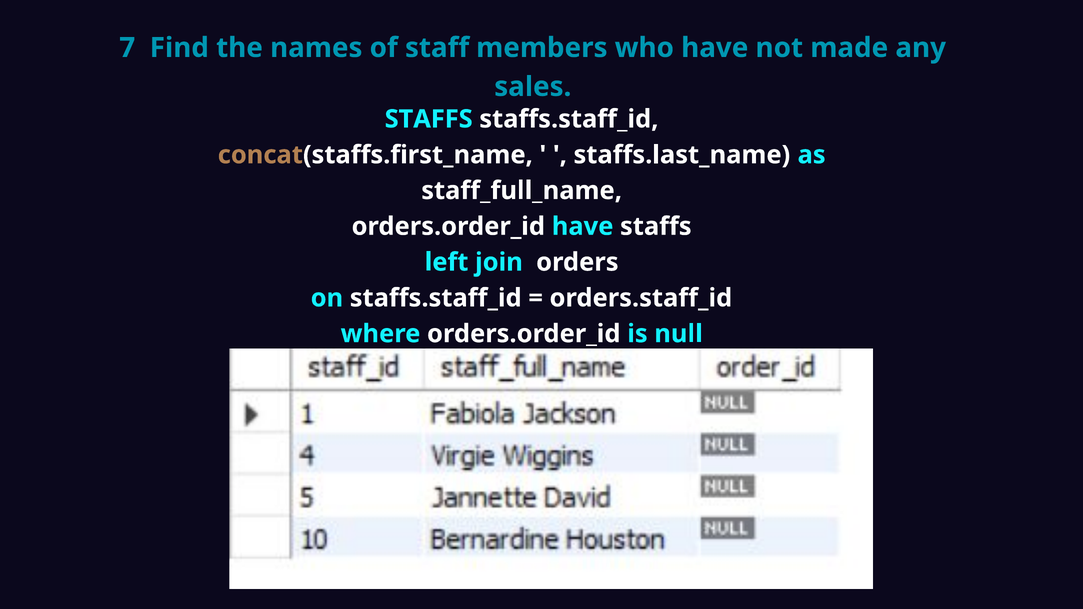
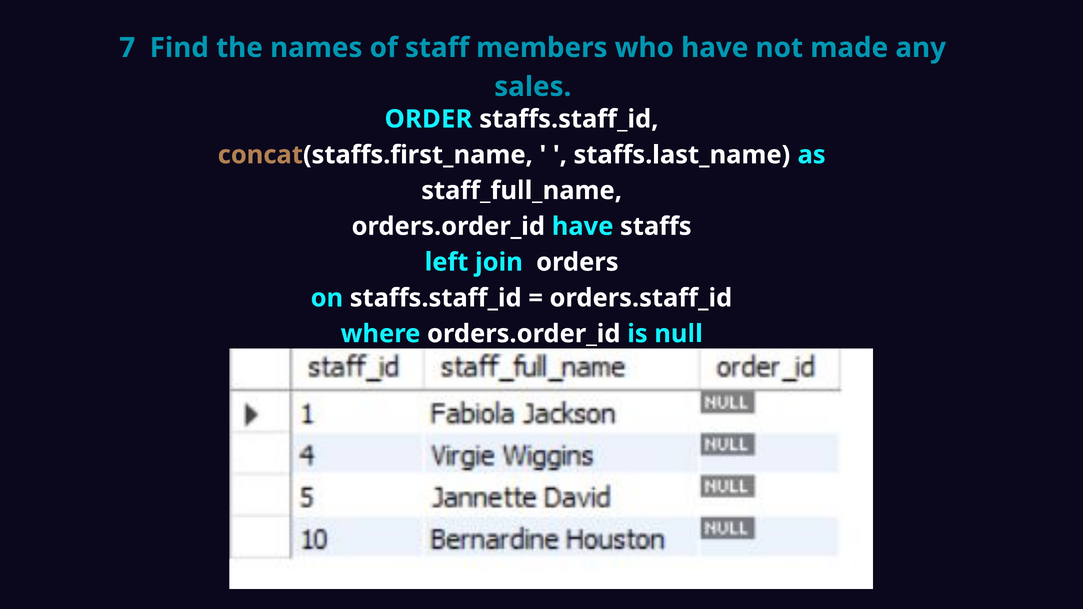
STAFFS: STAFFS -> ORDER (428, 119)
